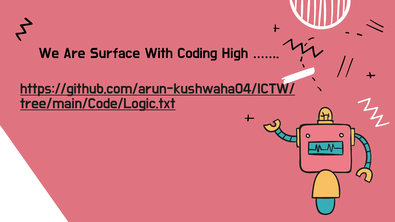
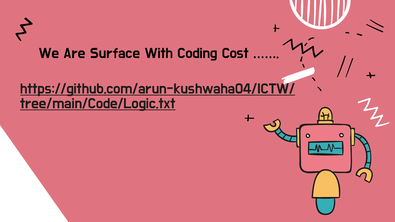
High: High -> Cost (235, 53)
